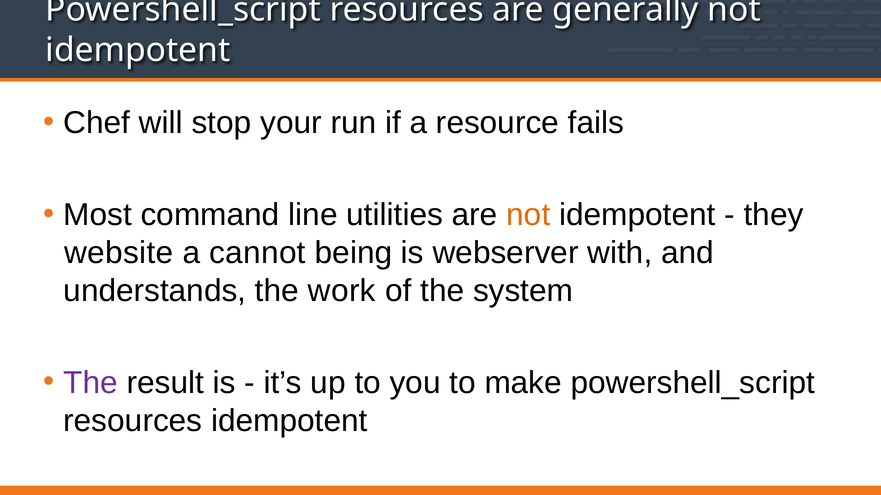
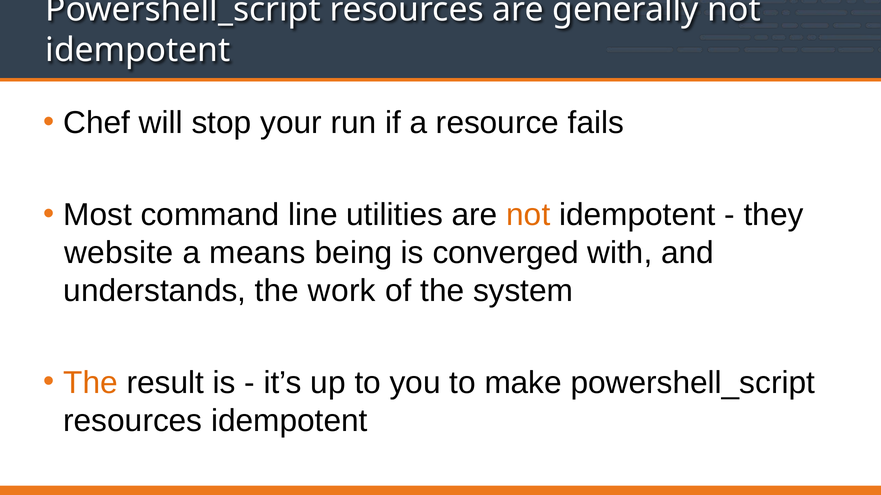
cannot: cannot -> means (257, 253)
webserver: webserver -> converged (506, 253)
The colour: purple -> orange (91, 383)
